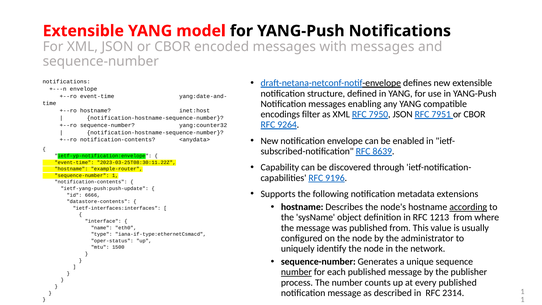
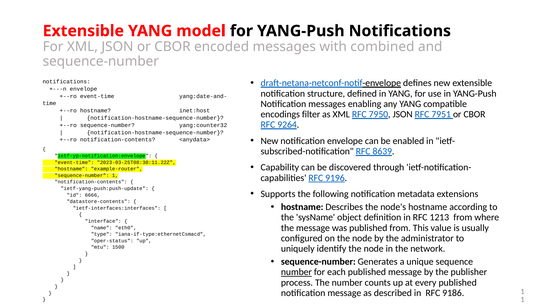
with messages: messages -> combined (382, 47)
according underline: present -> none (468, 207)
2314: 2314 -> 9186 (453, 293)
